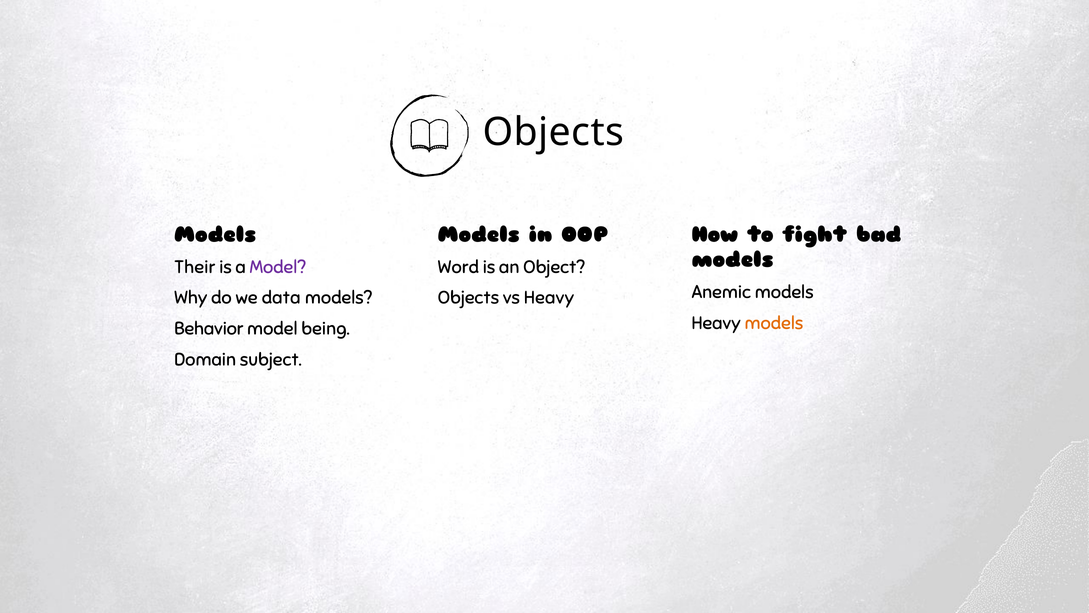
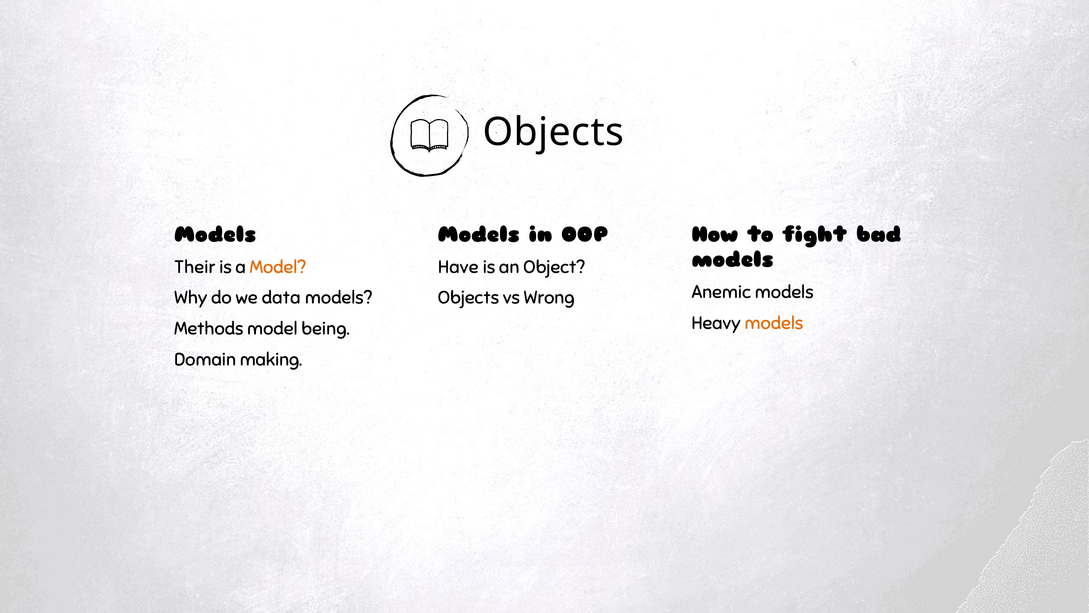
Model colour: purple -> orange (278, 267)
Word: Word -> Have (458, 267)
vs Heavy: Heavy -> Wrong (549, 298)
Behavior: Behavior -> Methods (209, 329)
subject: subject -> making (271, 359)
